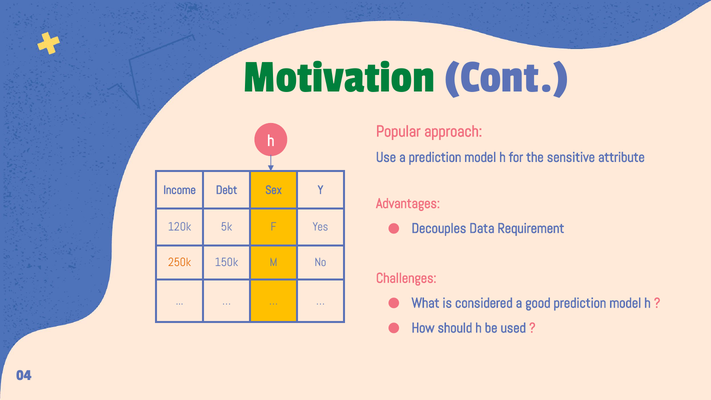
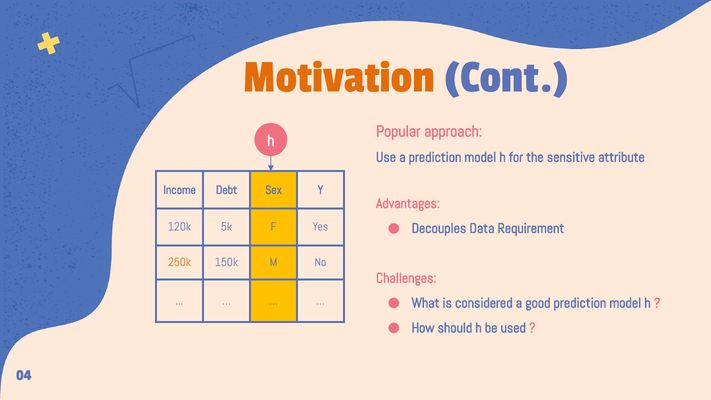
Motivation colour: green -> orange (339, 76)
